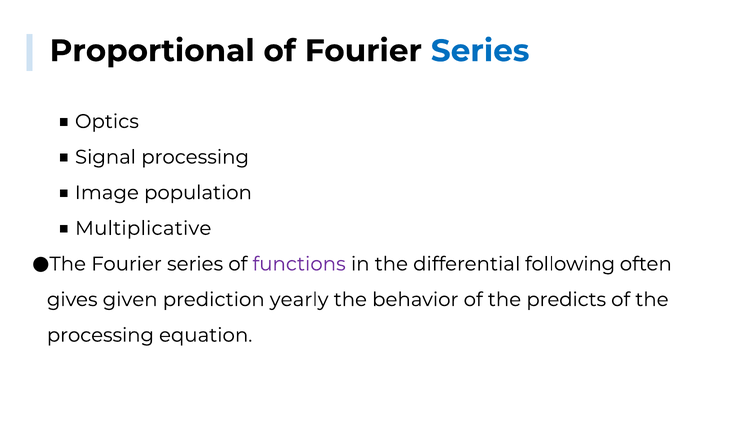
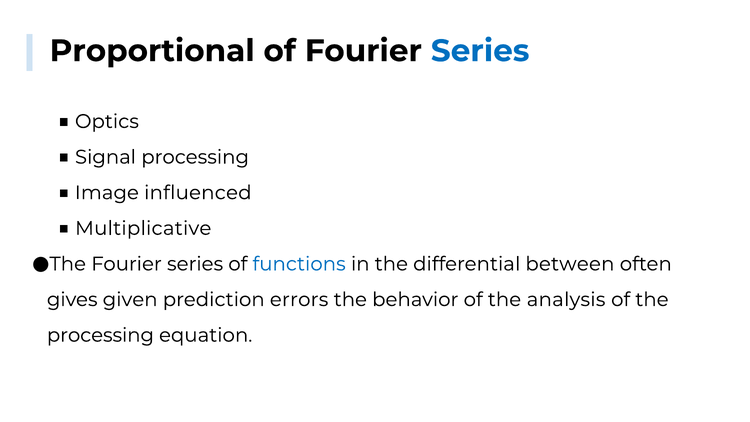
population: population -> influenced (198, 193)
functions colour: purple -> blue (299, 264)
following: following -> between (570, 264)
yearly: yearly -> errors (299, 299)
predicts: predicts -> analysis (566, 299)
